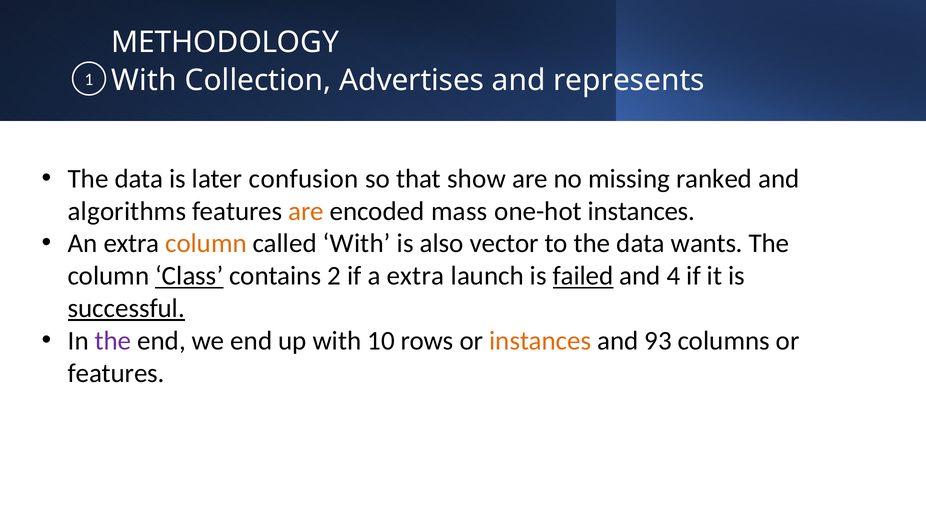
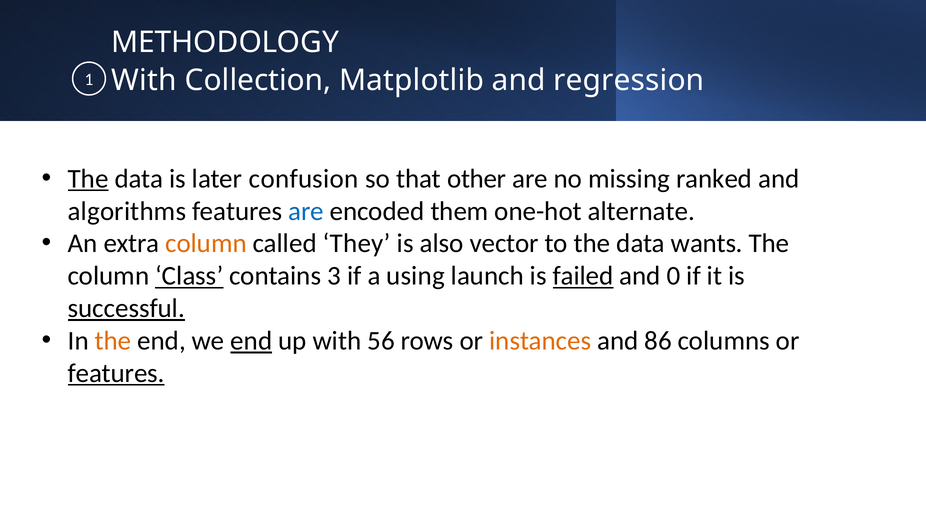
Advertises: Advertises -> Matplotlib (412, 80)
represents: represents -> regression (629, 80)
The underline: none -> present (88, 179)
show: show -> other (477, 179)
are colour: orange -> blue (306, 211)
mass: mass -> them (459, 211)
one-hot instances: instances -> alternate (641, 211)
called With: With -> They (357, 243)
2: 2 -> 3 (334, 276)
a extra: extra -> using (416, 276)
4: 4 -> 0 (674, 276)
the colour: purple -> orange (113, 341)
end underline: none -> present (251, 341)
10: 10 -> 56 (381, 341)
93: 93 -> 86 (658, 341)
features underline: none -> present (116, 373)
